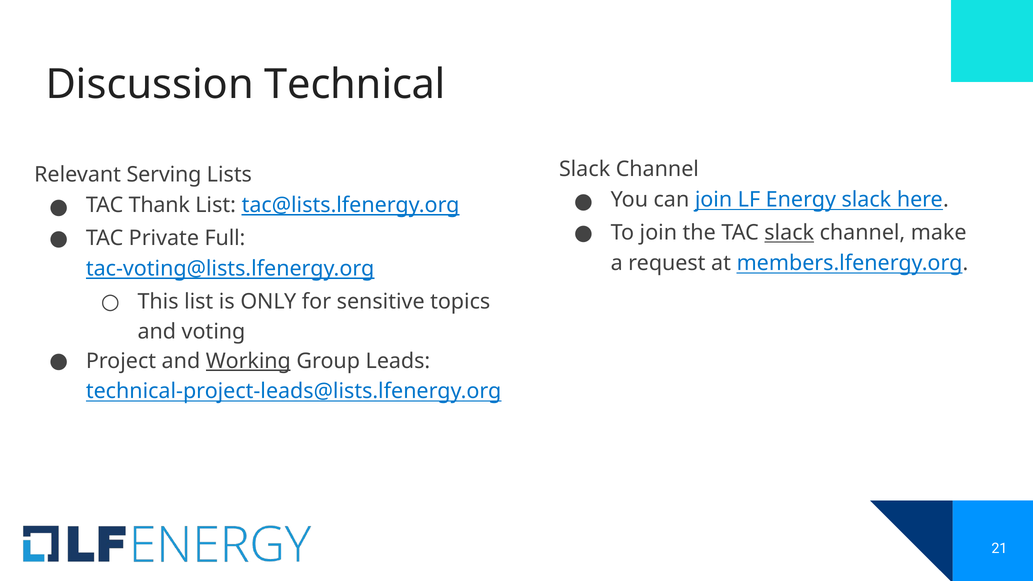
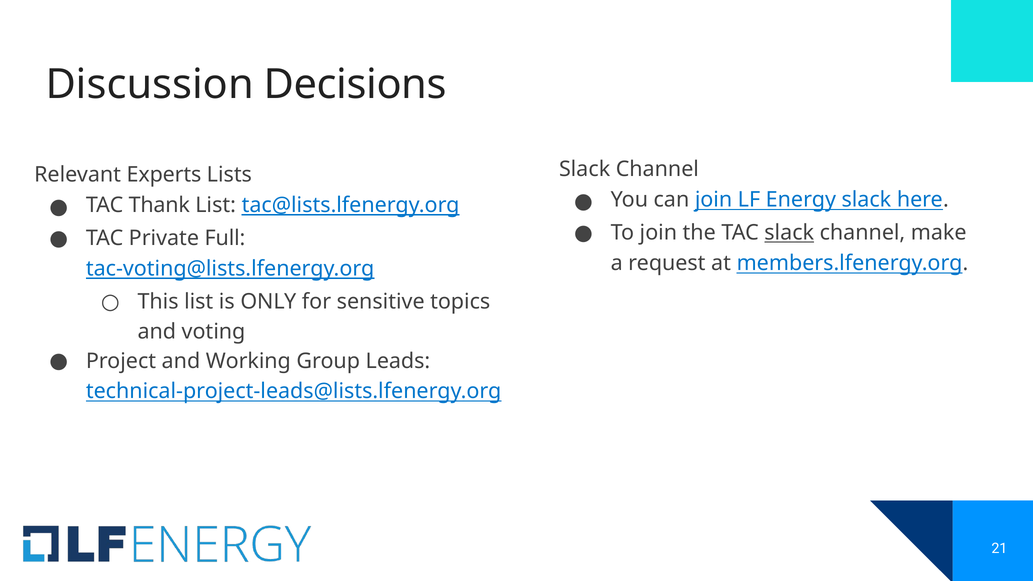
Technical: Technical -> Decisions (355, 85)
Serving: Serving -> Experts (164, 175)
Working underline: present -> none (248, 361)
